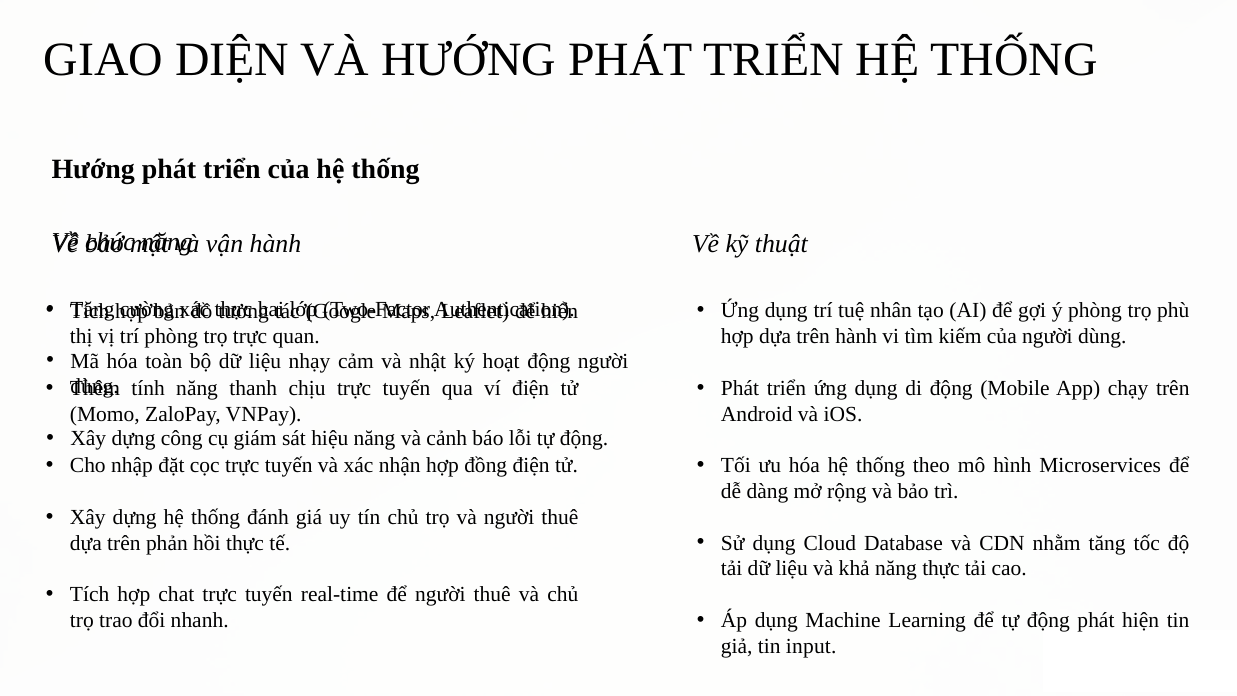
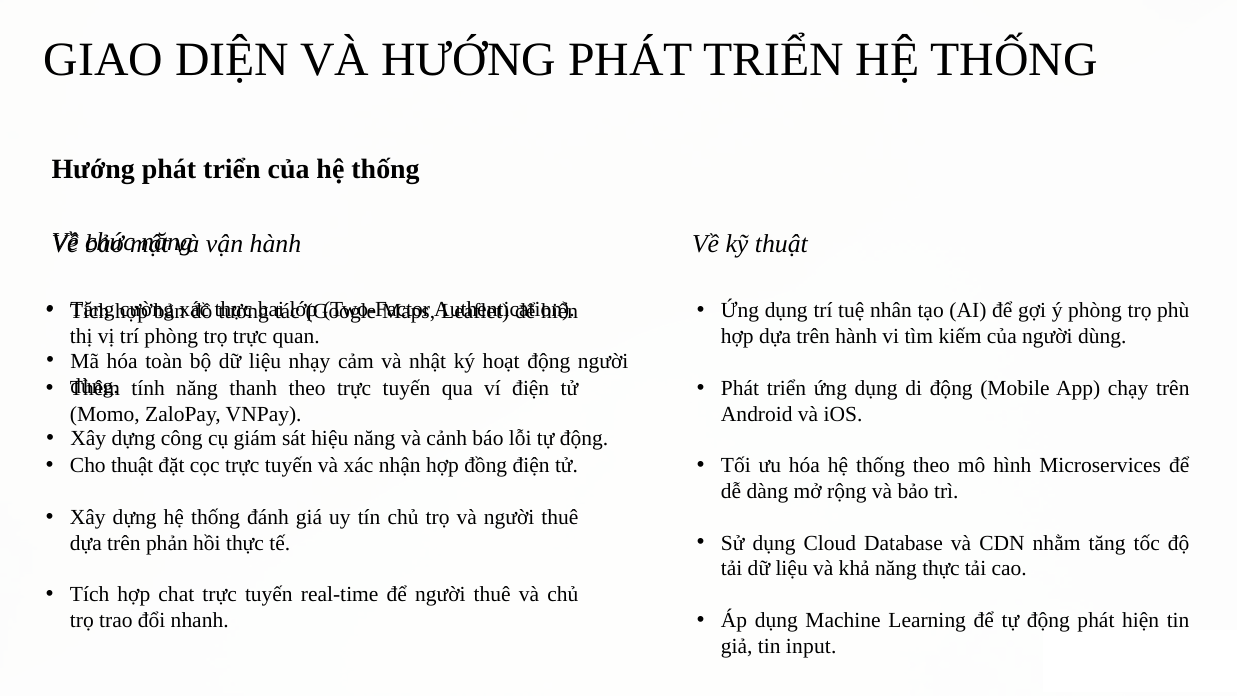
thanh chịu: chịu -> theo (307, 388)
Cho nhập: nhập -> thuật (132, 466)
